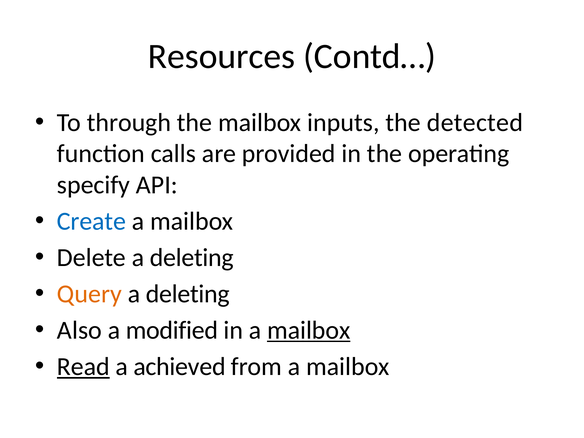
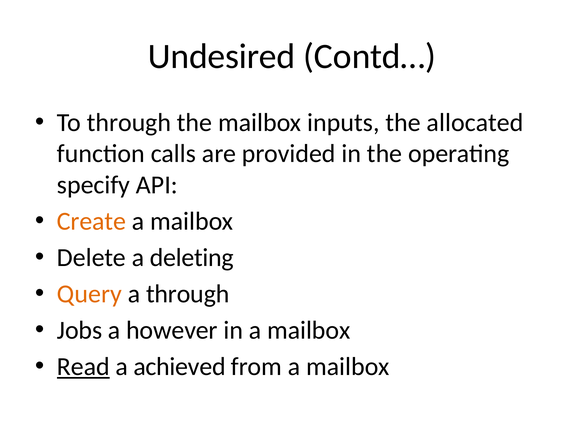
Resources: Resources -> Undesired (222, 57)
detected: detected -> allocated (475, 123)
Create colour: blue -> orange (91, 221)
deleting: deleting -> through (188, 294)
Also: Also -> Jobs (80, 330)
modified: modified -> however (172, 330)
mailbox underline: present -> none (309, 330)
